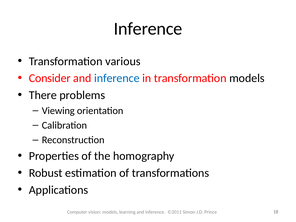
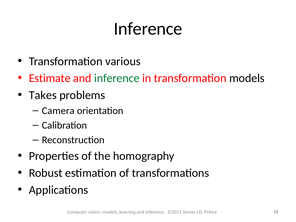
Consider: Consider -> Estimate (50, 78)
inference colour: blue -> green (117, 78)
There: There -> Takes (43, 95)
Viewing: Viewing -> Camera (58, 111)
